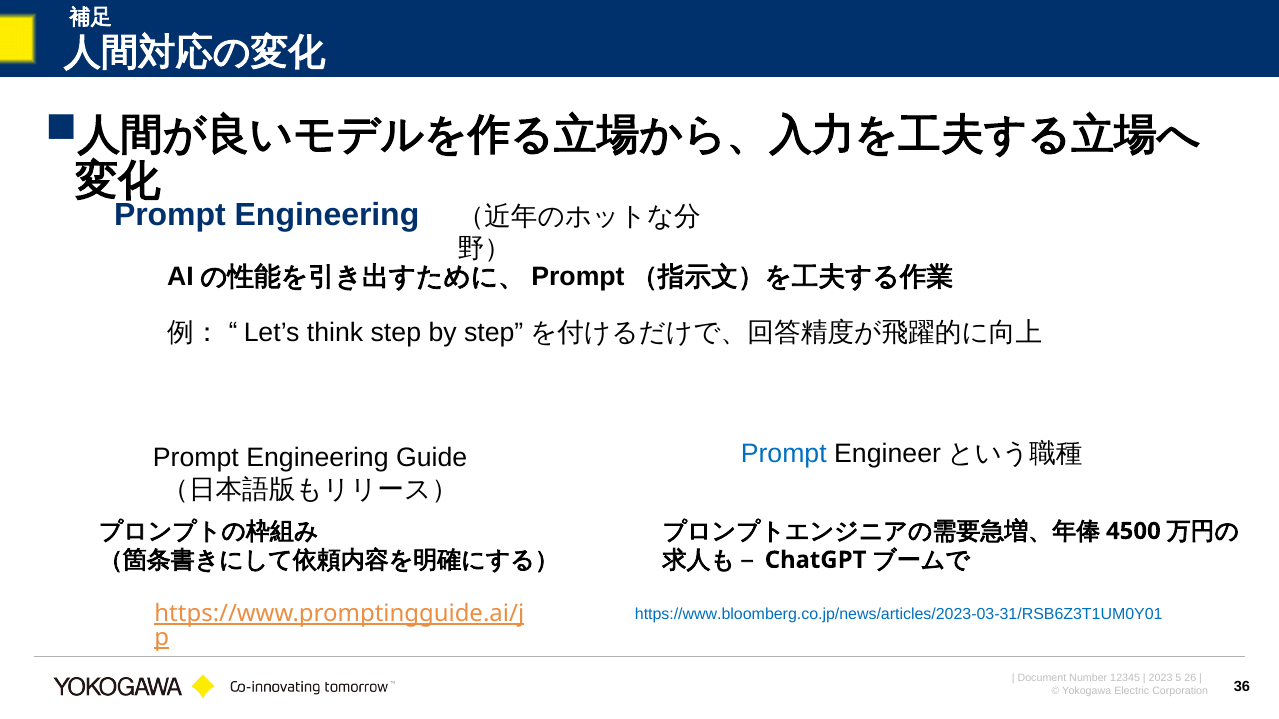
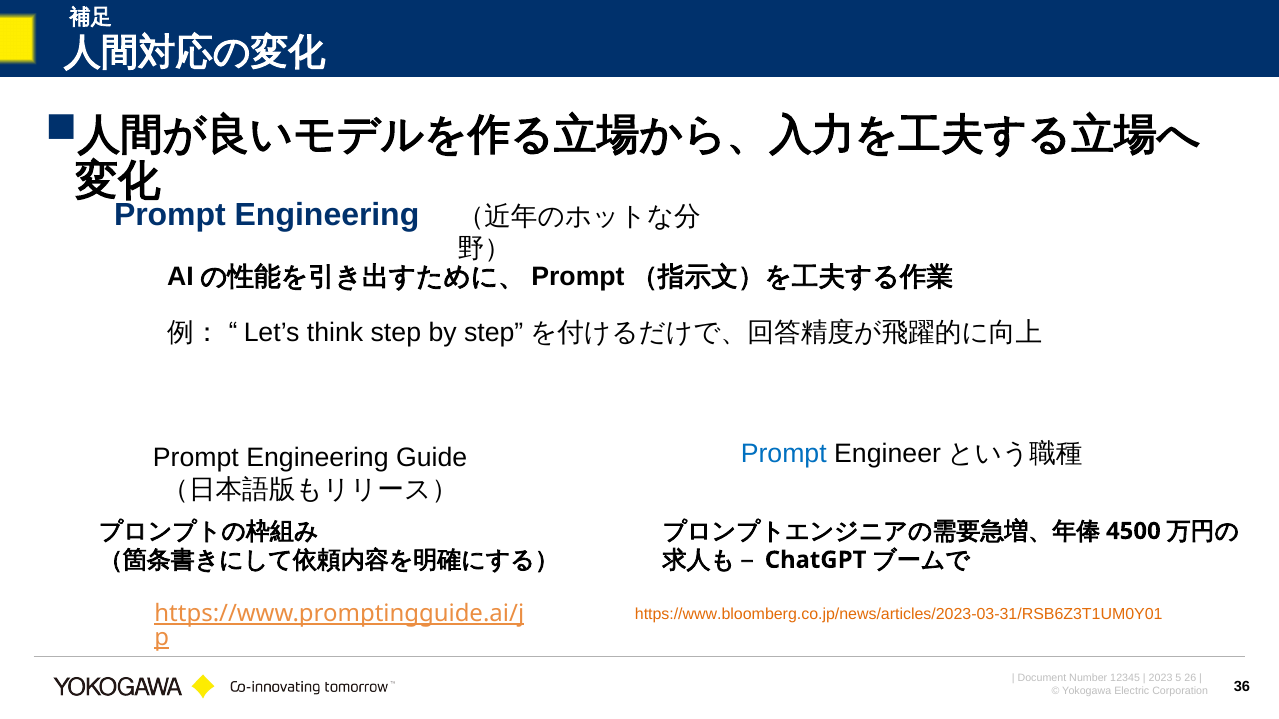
https://www.bloomberg.co.jp/news/articles/2023-03-31/RSB6Z3T1UM0Y01 colour: blue -> orange (899, 614)
